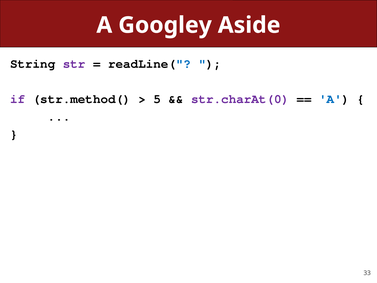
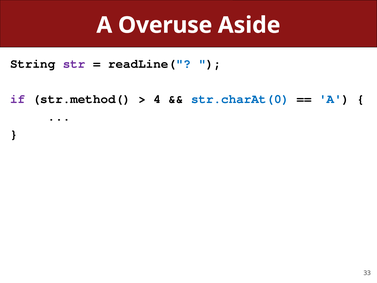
Googley: Googley -> Overuse (165, 25)
5: 5 -> 4 (157, 99)
str.charAt(0 colour: purple -> blue (240, 99)
